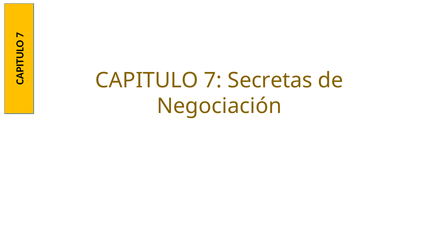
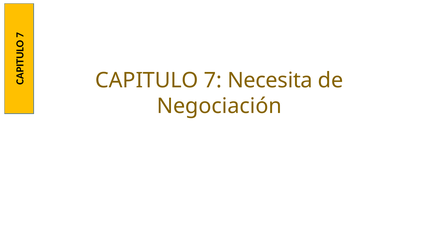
Secretas: Secretas -> Necesita (270, 80)
